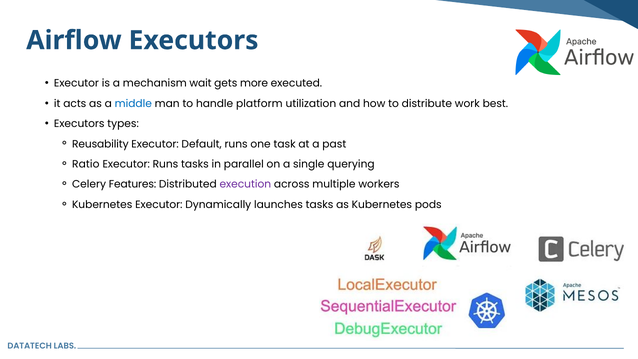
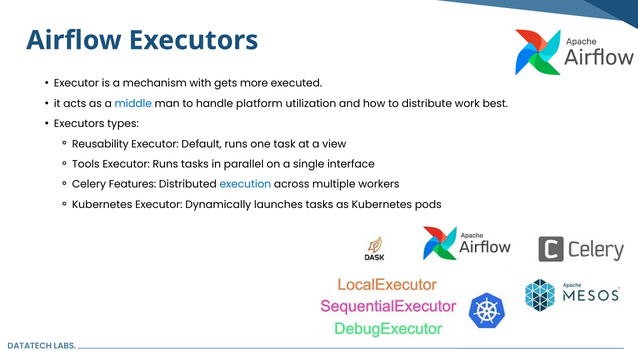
wait: wait -> with (200, 83)
past: past -> view (334, 144)
Ratio: Ratio -> Tools (86, 164)
querying: querying -> interface (351, 164)
execution colour: purple -> blue (245, 184)
